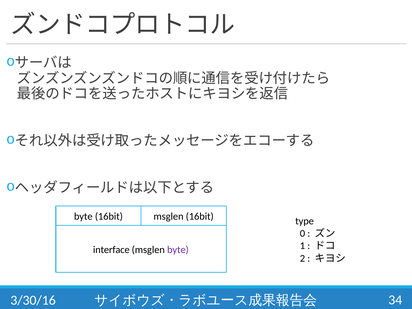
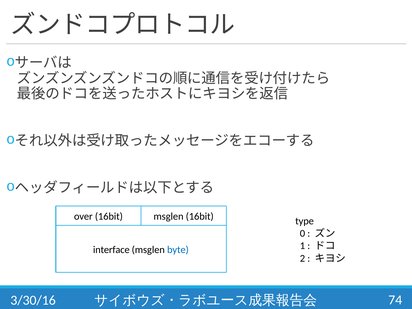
byte: byte -> over (83, 216)
byte colour: purple -> blue (178, 250)
34: 34 -> 74 (395, 300)
